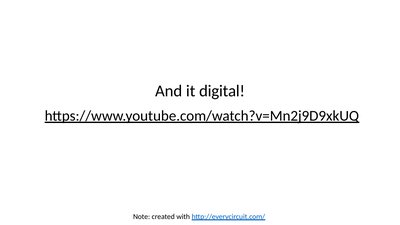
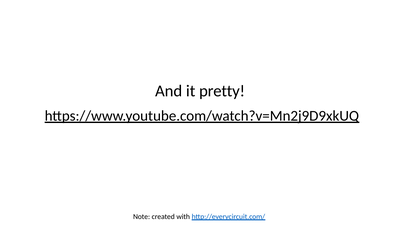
digital: digital -> pretty (222, 91)
